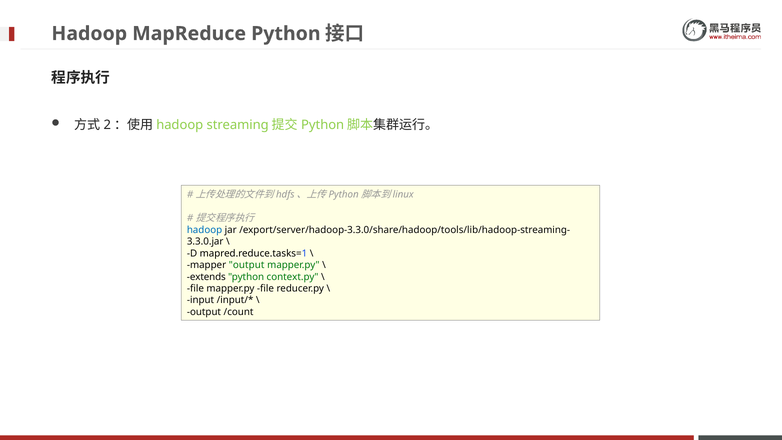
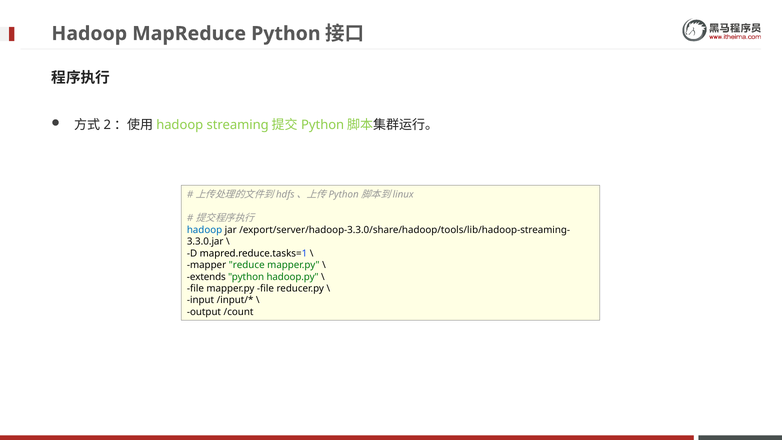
mapper output: output -> reduce (247, 265)
context.py: context.py -> hadoop.py (293, 277)
